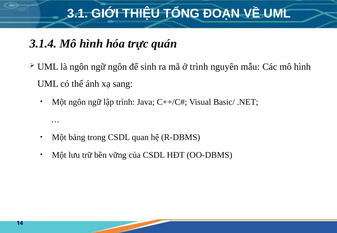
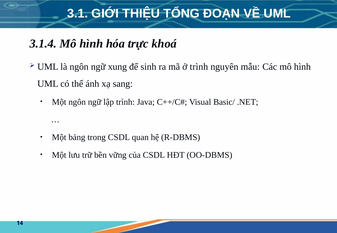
quán: quán -> khoá (164, 44)
ngữ ngôn: ngôn -> xung (117, 67)
